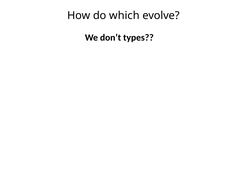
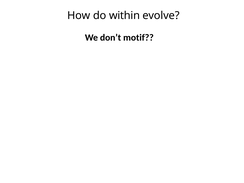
which: which -> within (124, 15)
types: types -> motif (138, 37)
